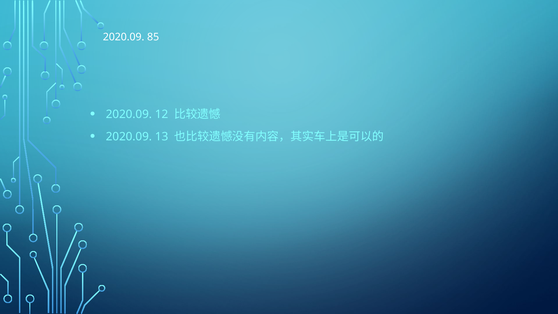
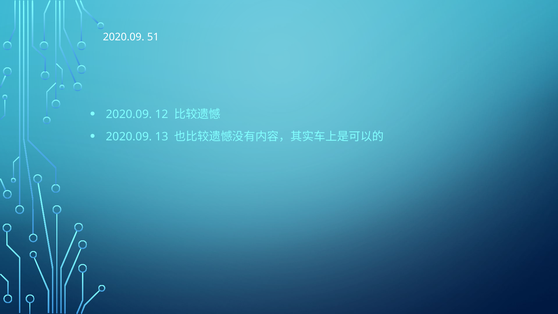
85: 85 -> 51 (153, 37)
